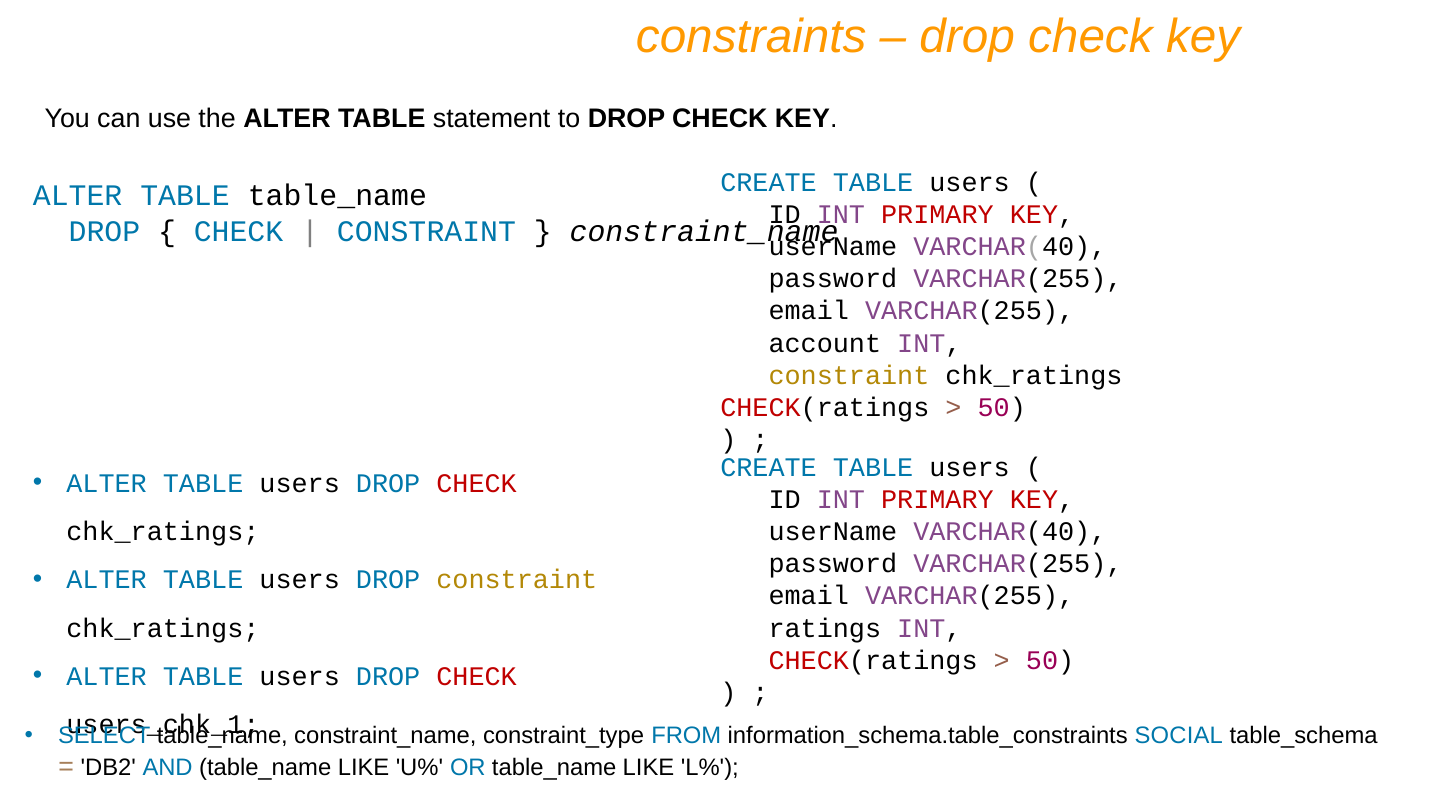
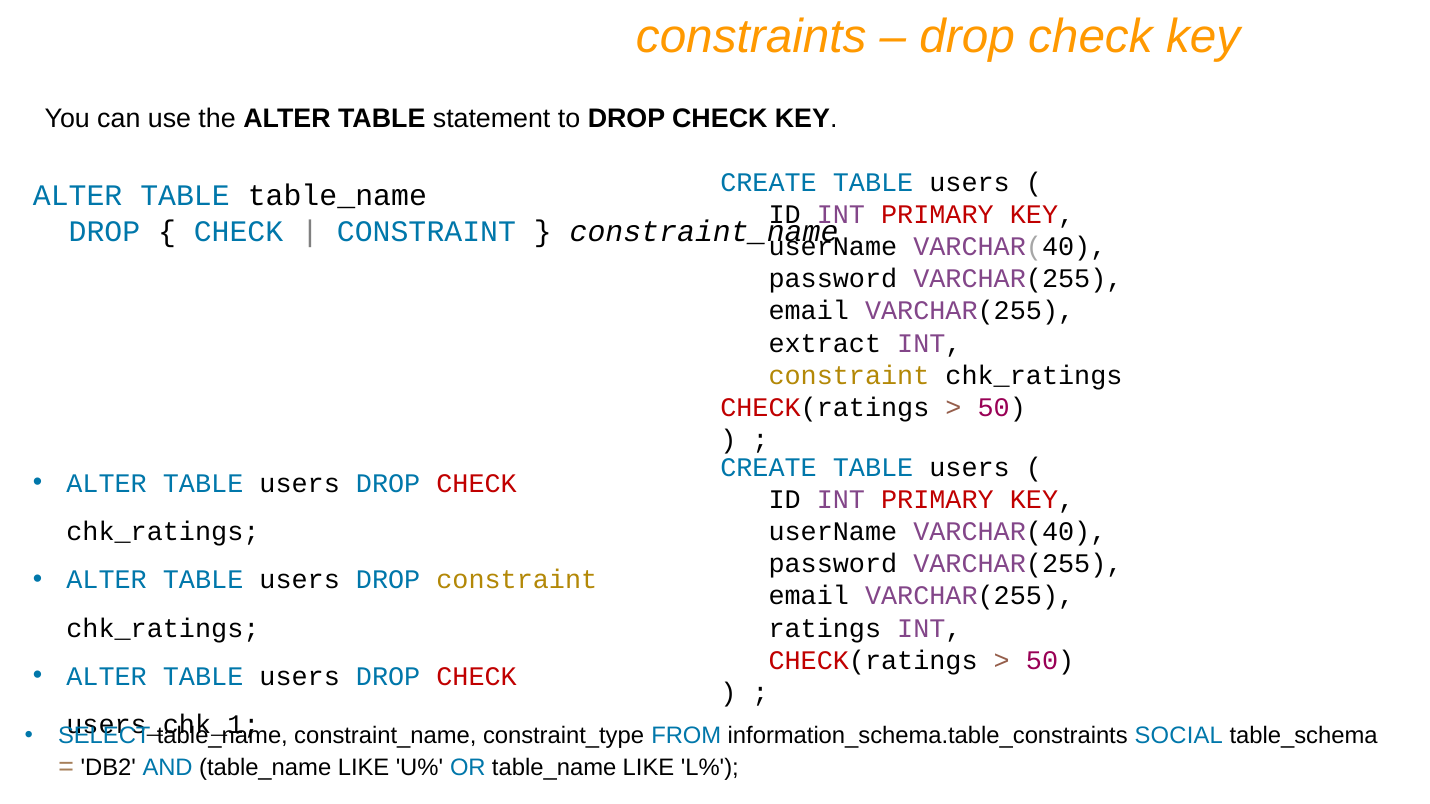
account: account -> extract (825, 343)
